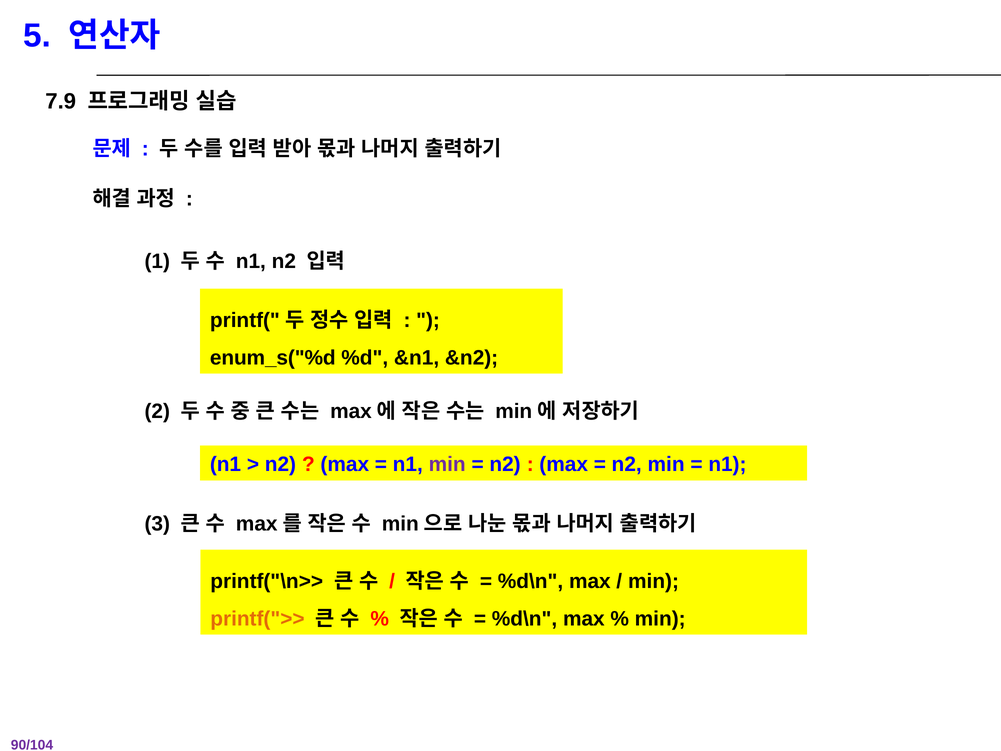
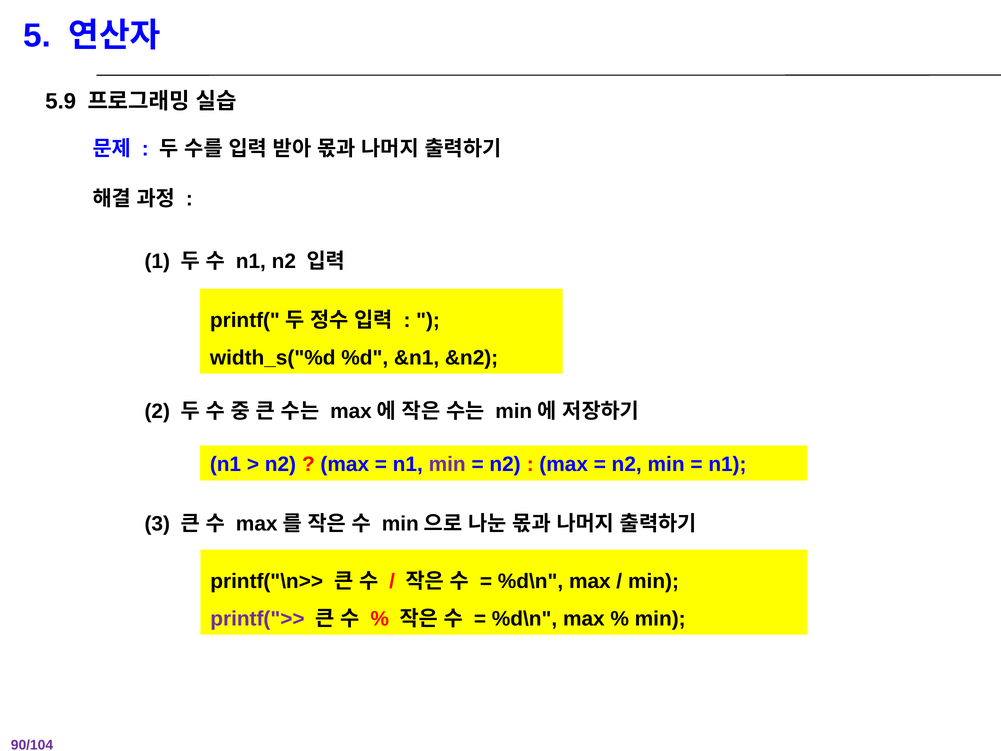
7.9: 7.9 -> 5.9 (61, 101)
enum_s("%d: enum_s("%d -> width_s("%d (273, 358)
printf(">> colour: orange -> purple (257, 618)
